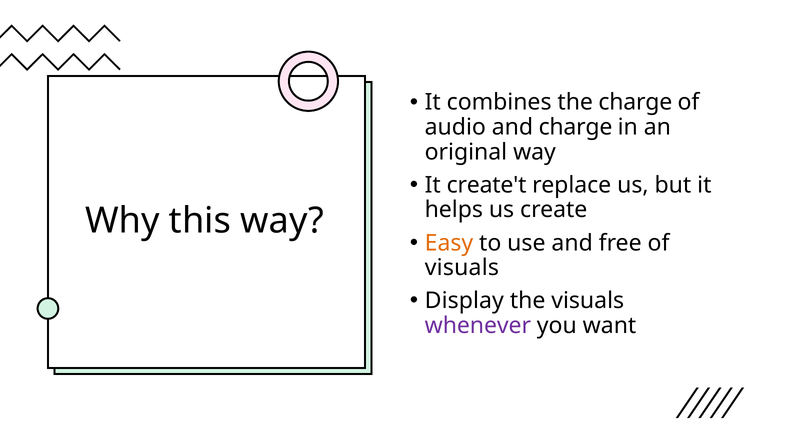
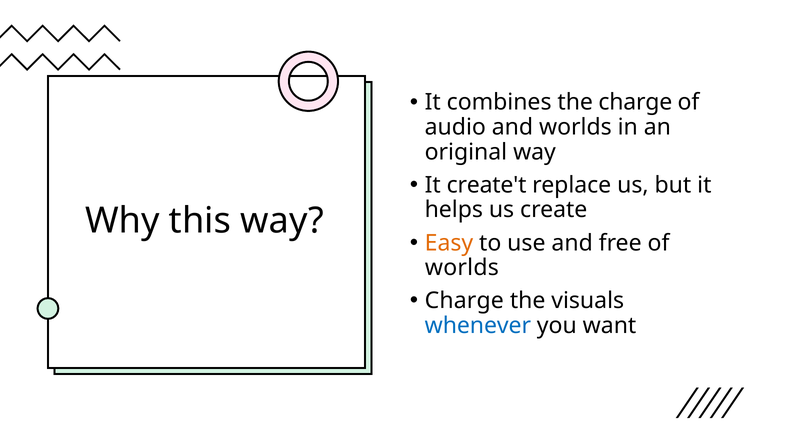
and charge: charge -> worlds (575, 127)
visuals: visuals -> worlds (462, 268)
Display: Display -> Charge (464, 301)
whenever colour: purple -> blue (478, 326)
